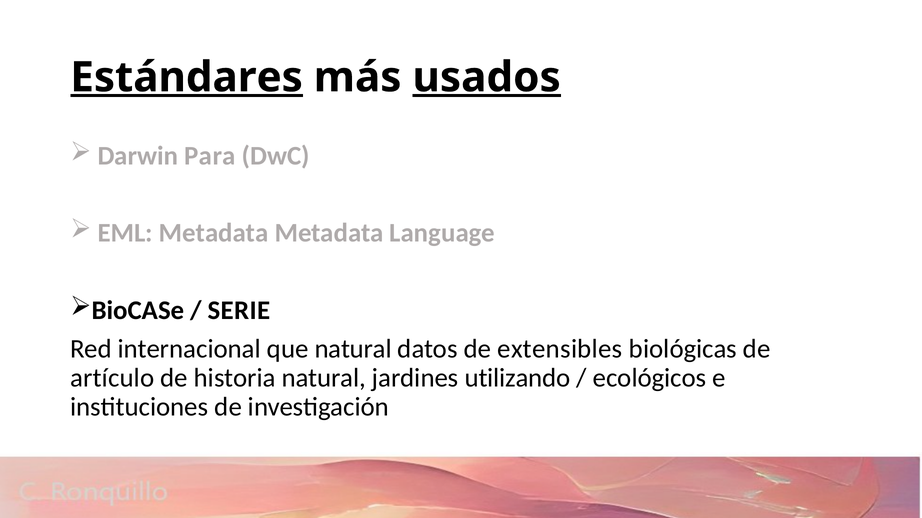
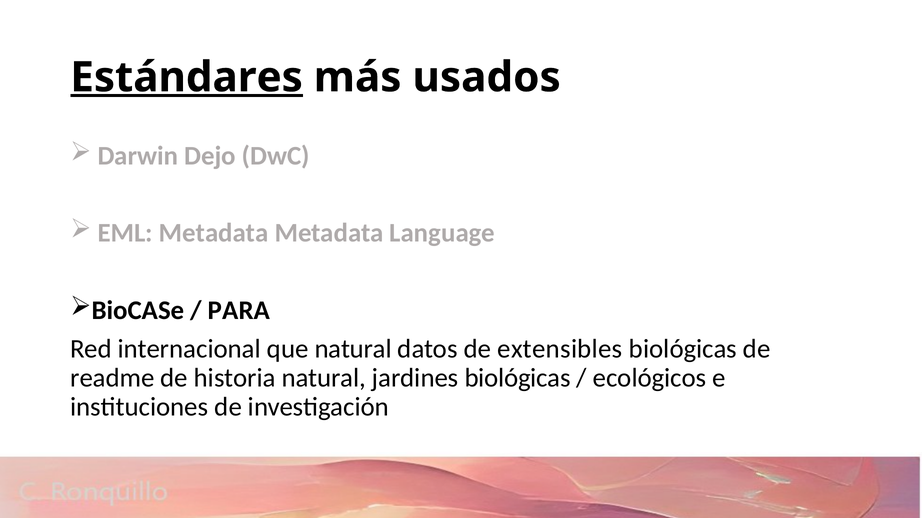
usados underline: present -> none (487, 77)
Para: Para -> Dejo (210, 156)
SERIE: SERIE -> PARA (239, 311)
artículo: artículo -> readme (112, 378)
jardines utilizando: utilizando -> biológicas (518, 378)
